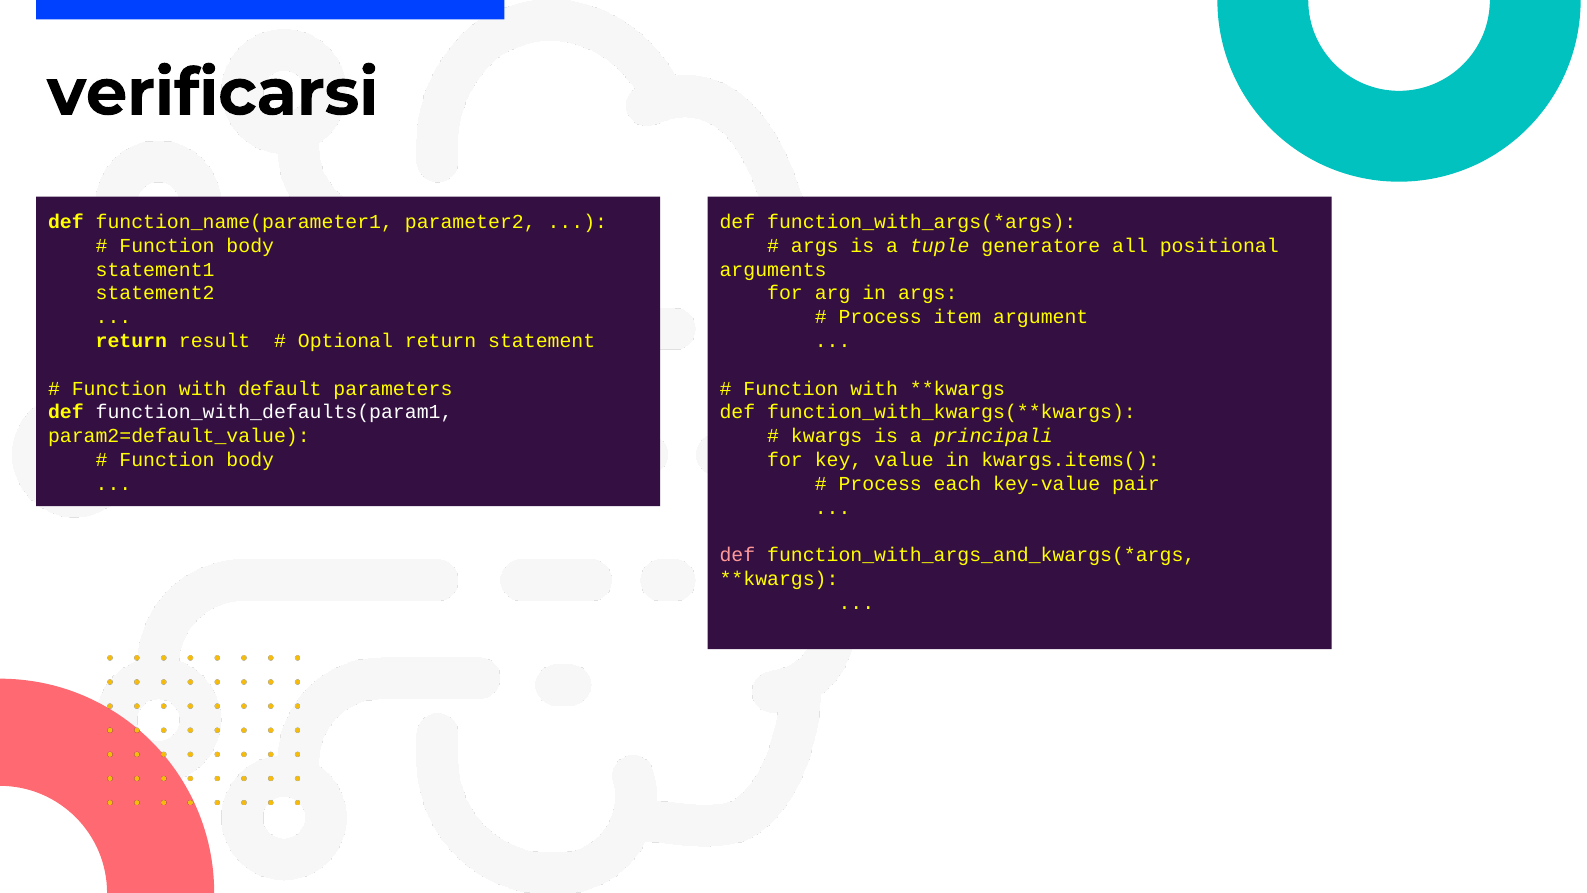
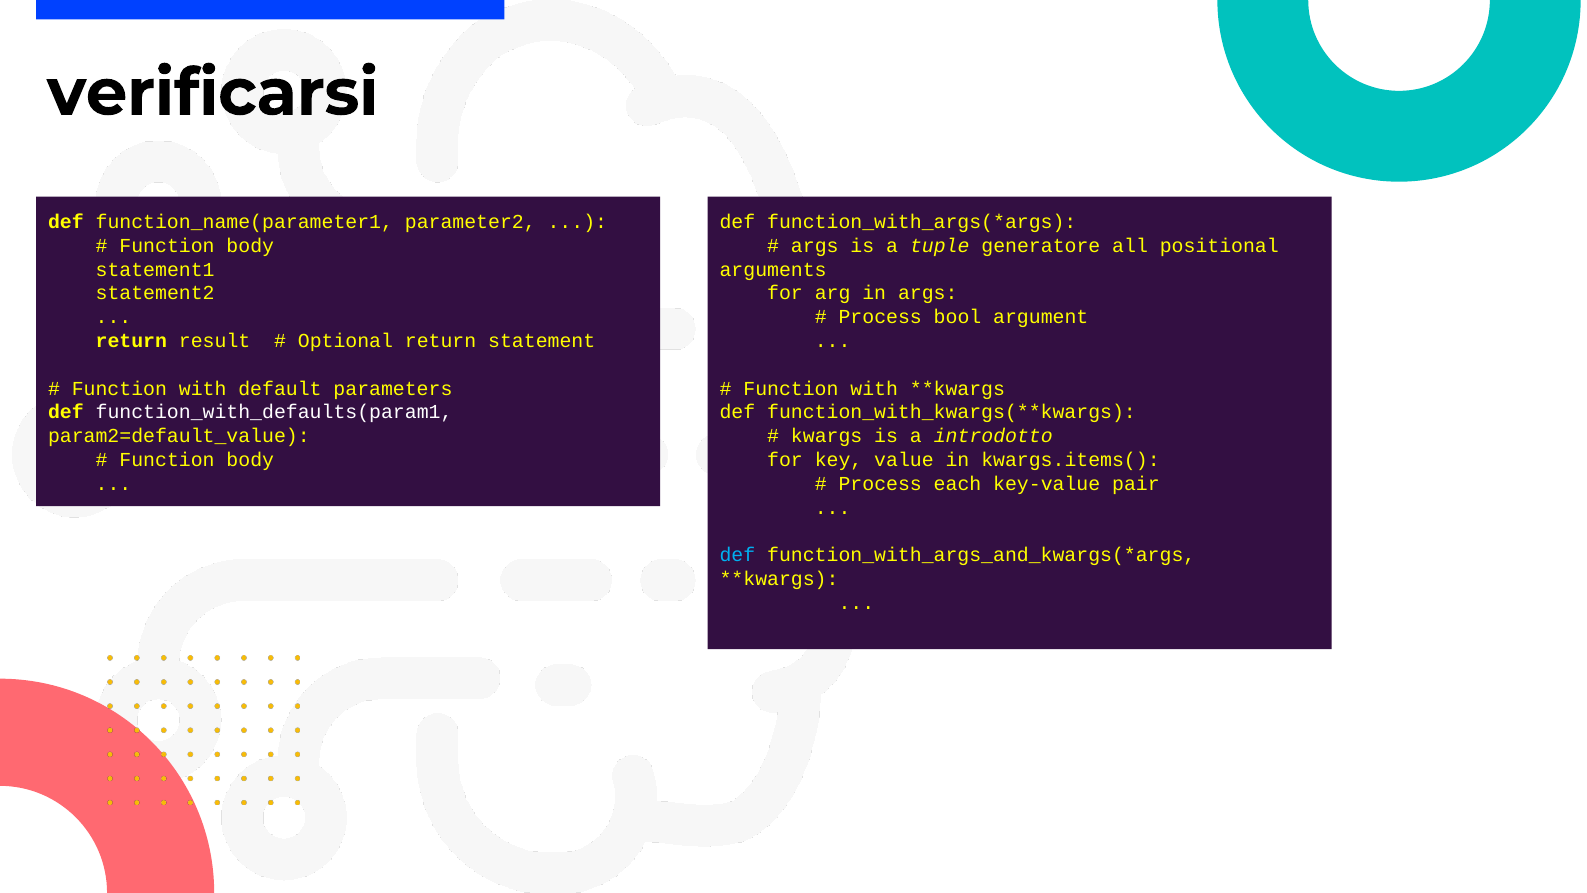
item: item -> bool (958, 317)
principali: principali -> introdotto (993, 436)
def colour: pink -> light blue (737, 555)
